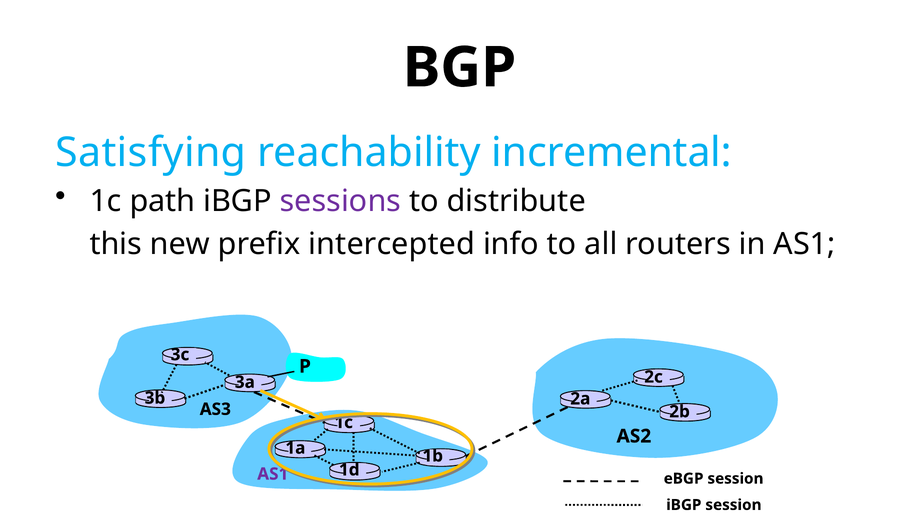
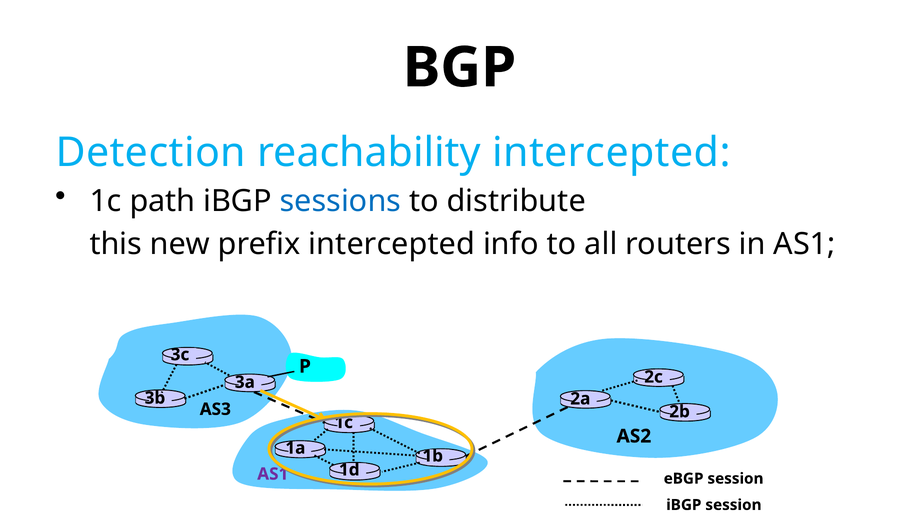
Satisfying: Satisfying -> Detection (151, 153)
reachability incremental: incremental -> intercepted (611, 153)
sessions colour: purple -> blue (340, 201)
